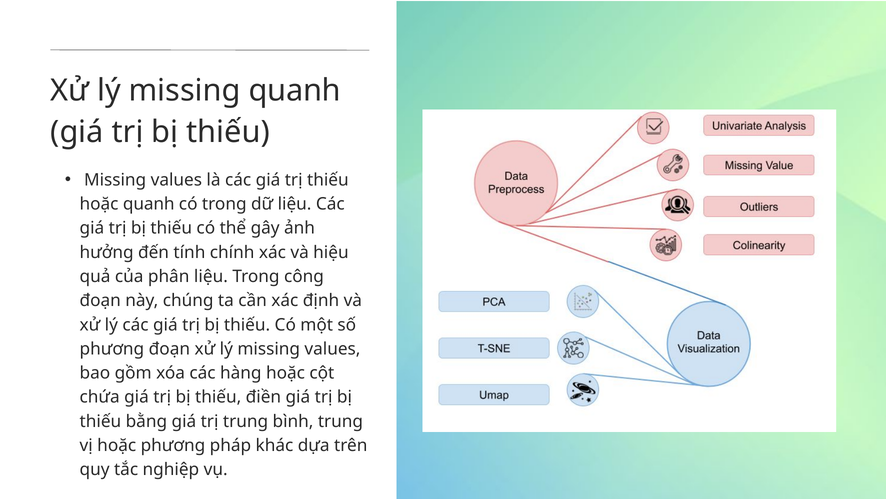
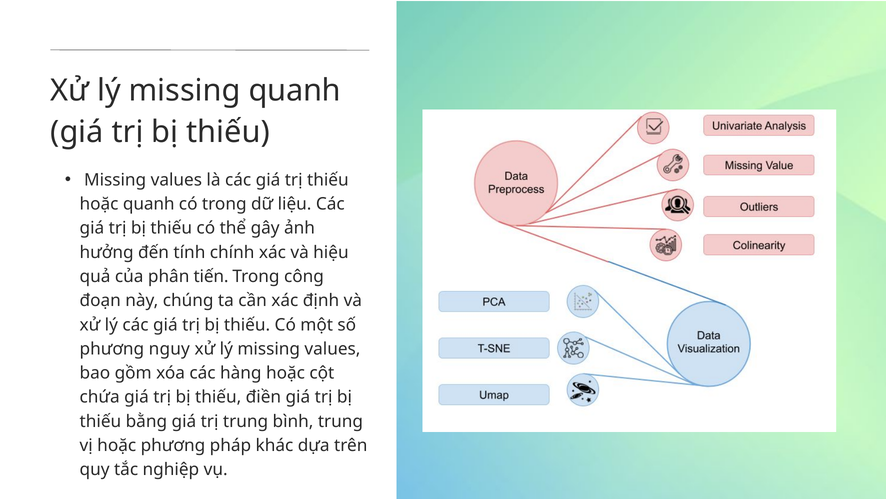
phân liệu: liệu -> tiến (211, 276)
phương đoạn: đoạn -> nguy (169, 349)
